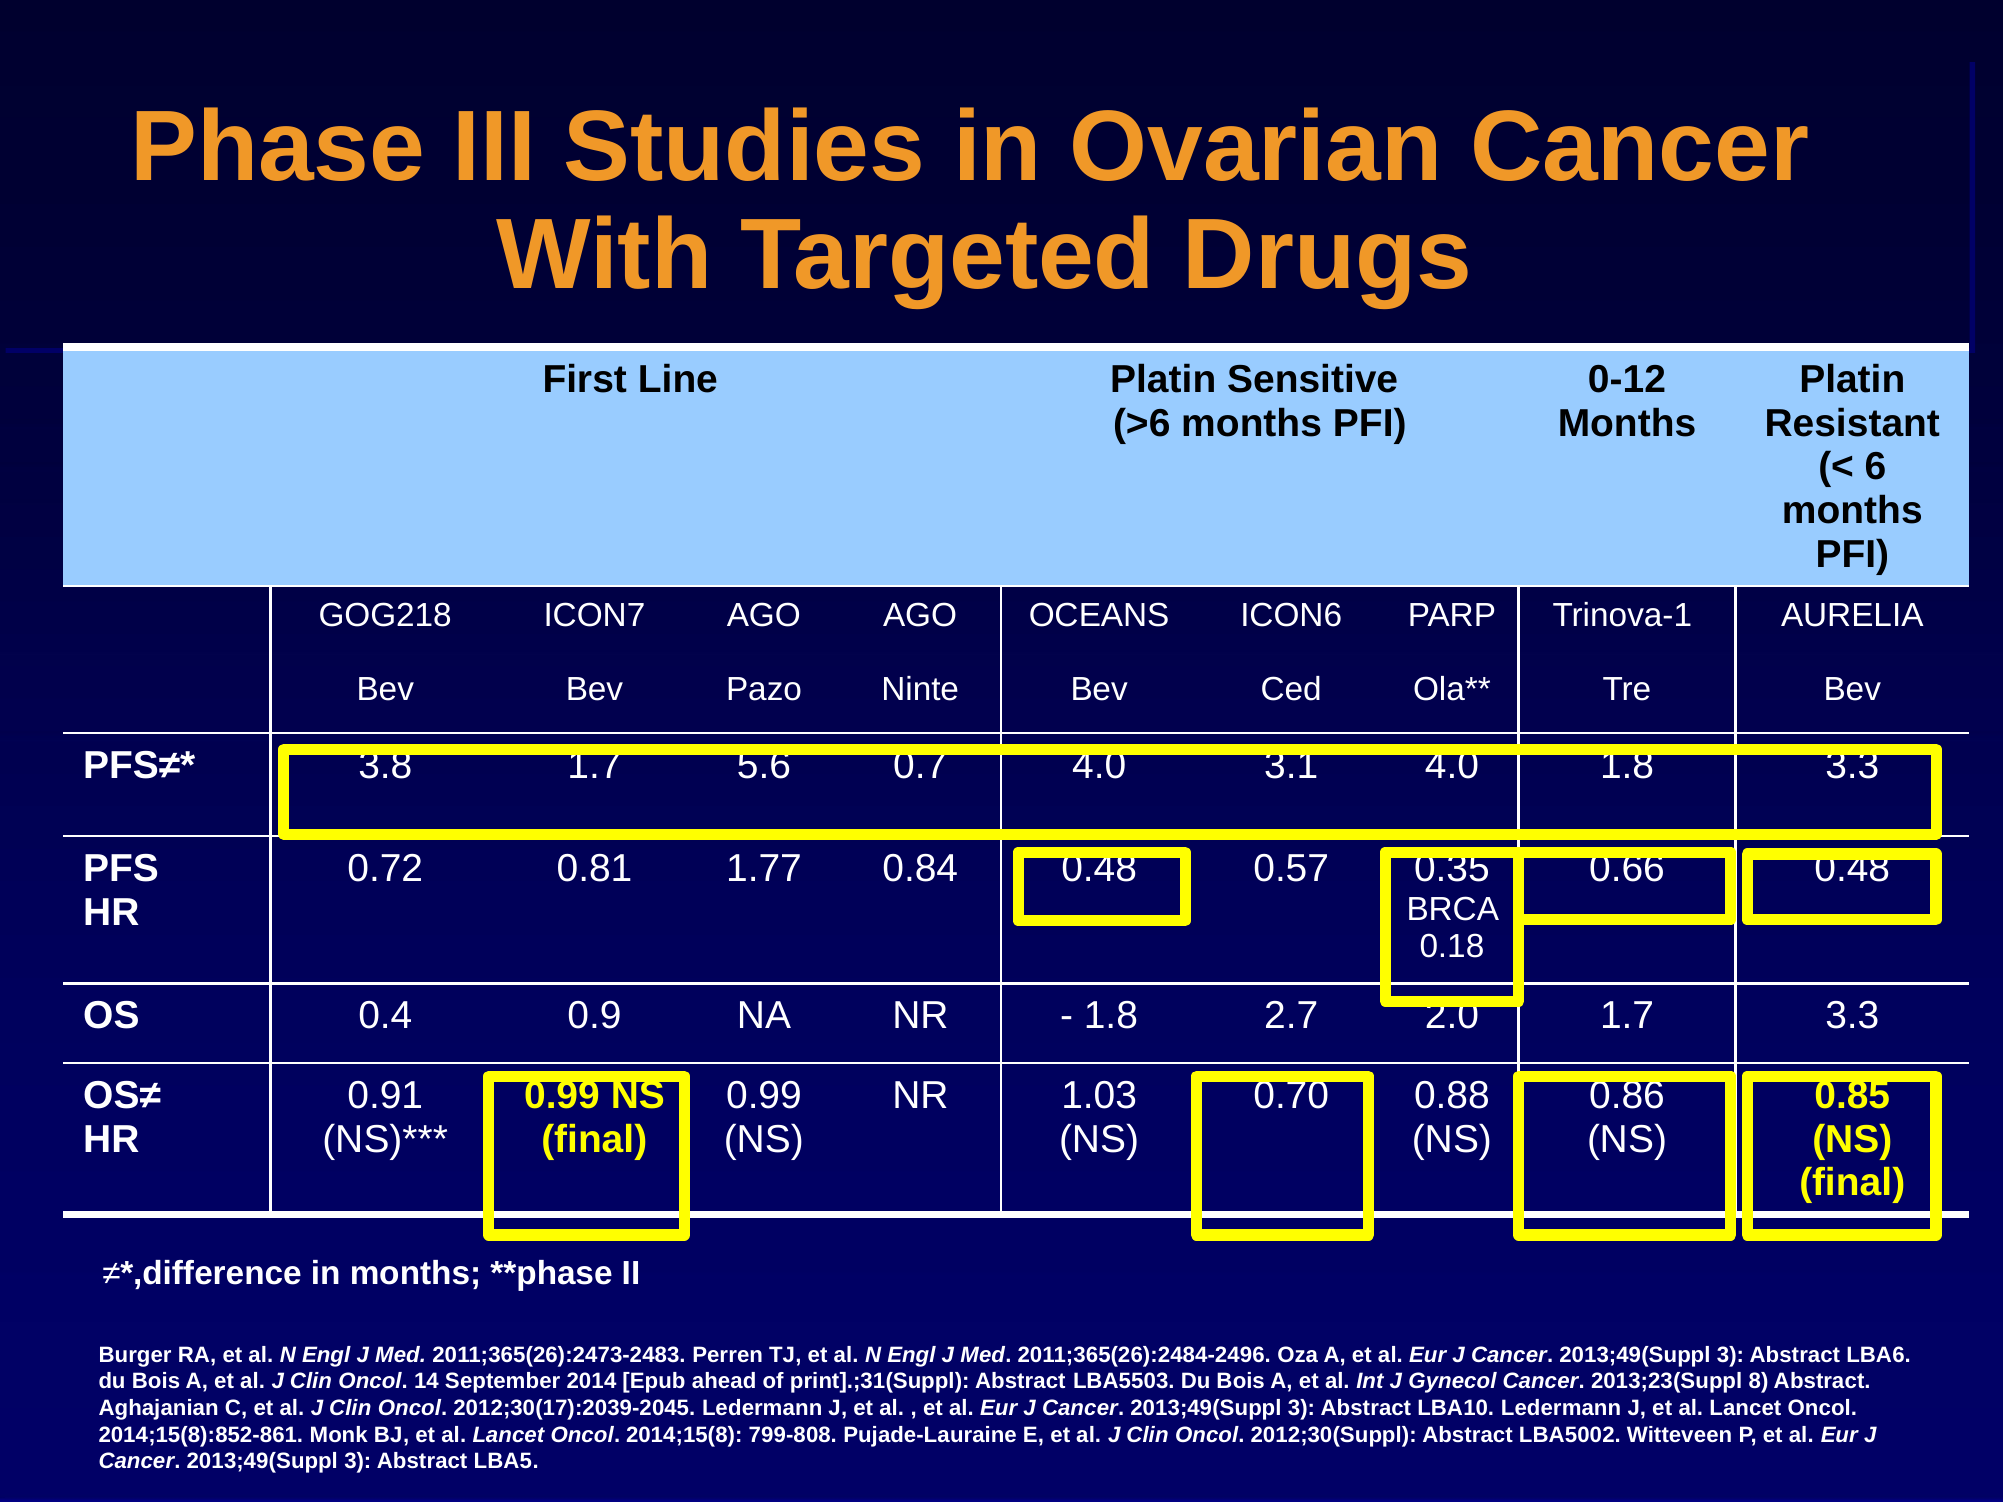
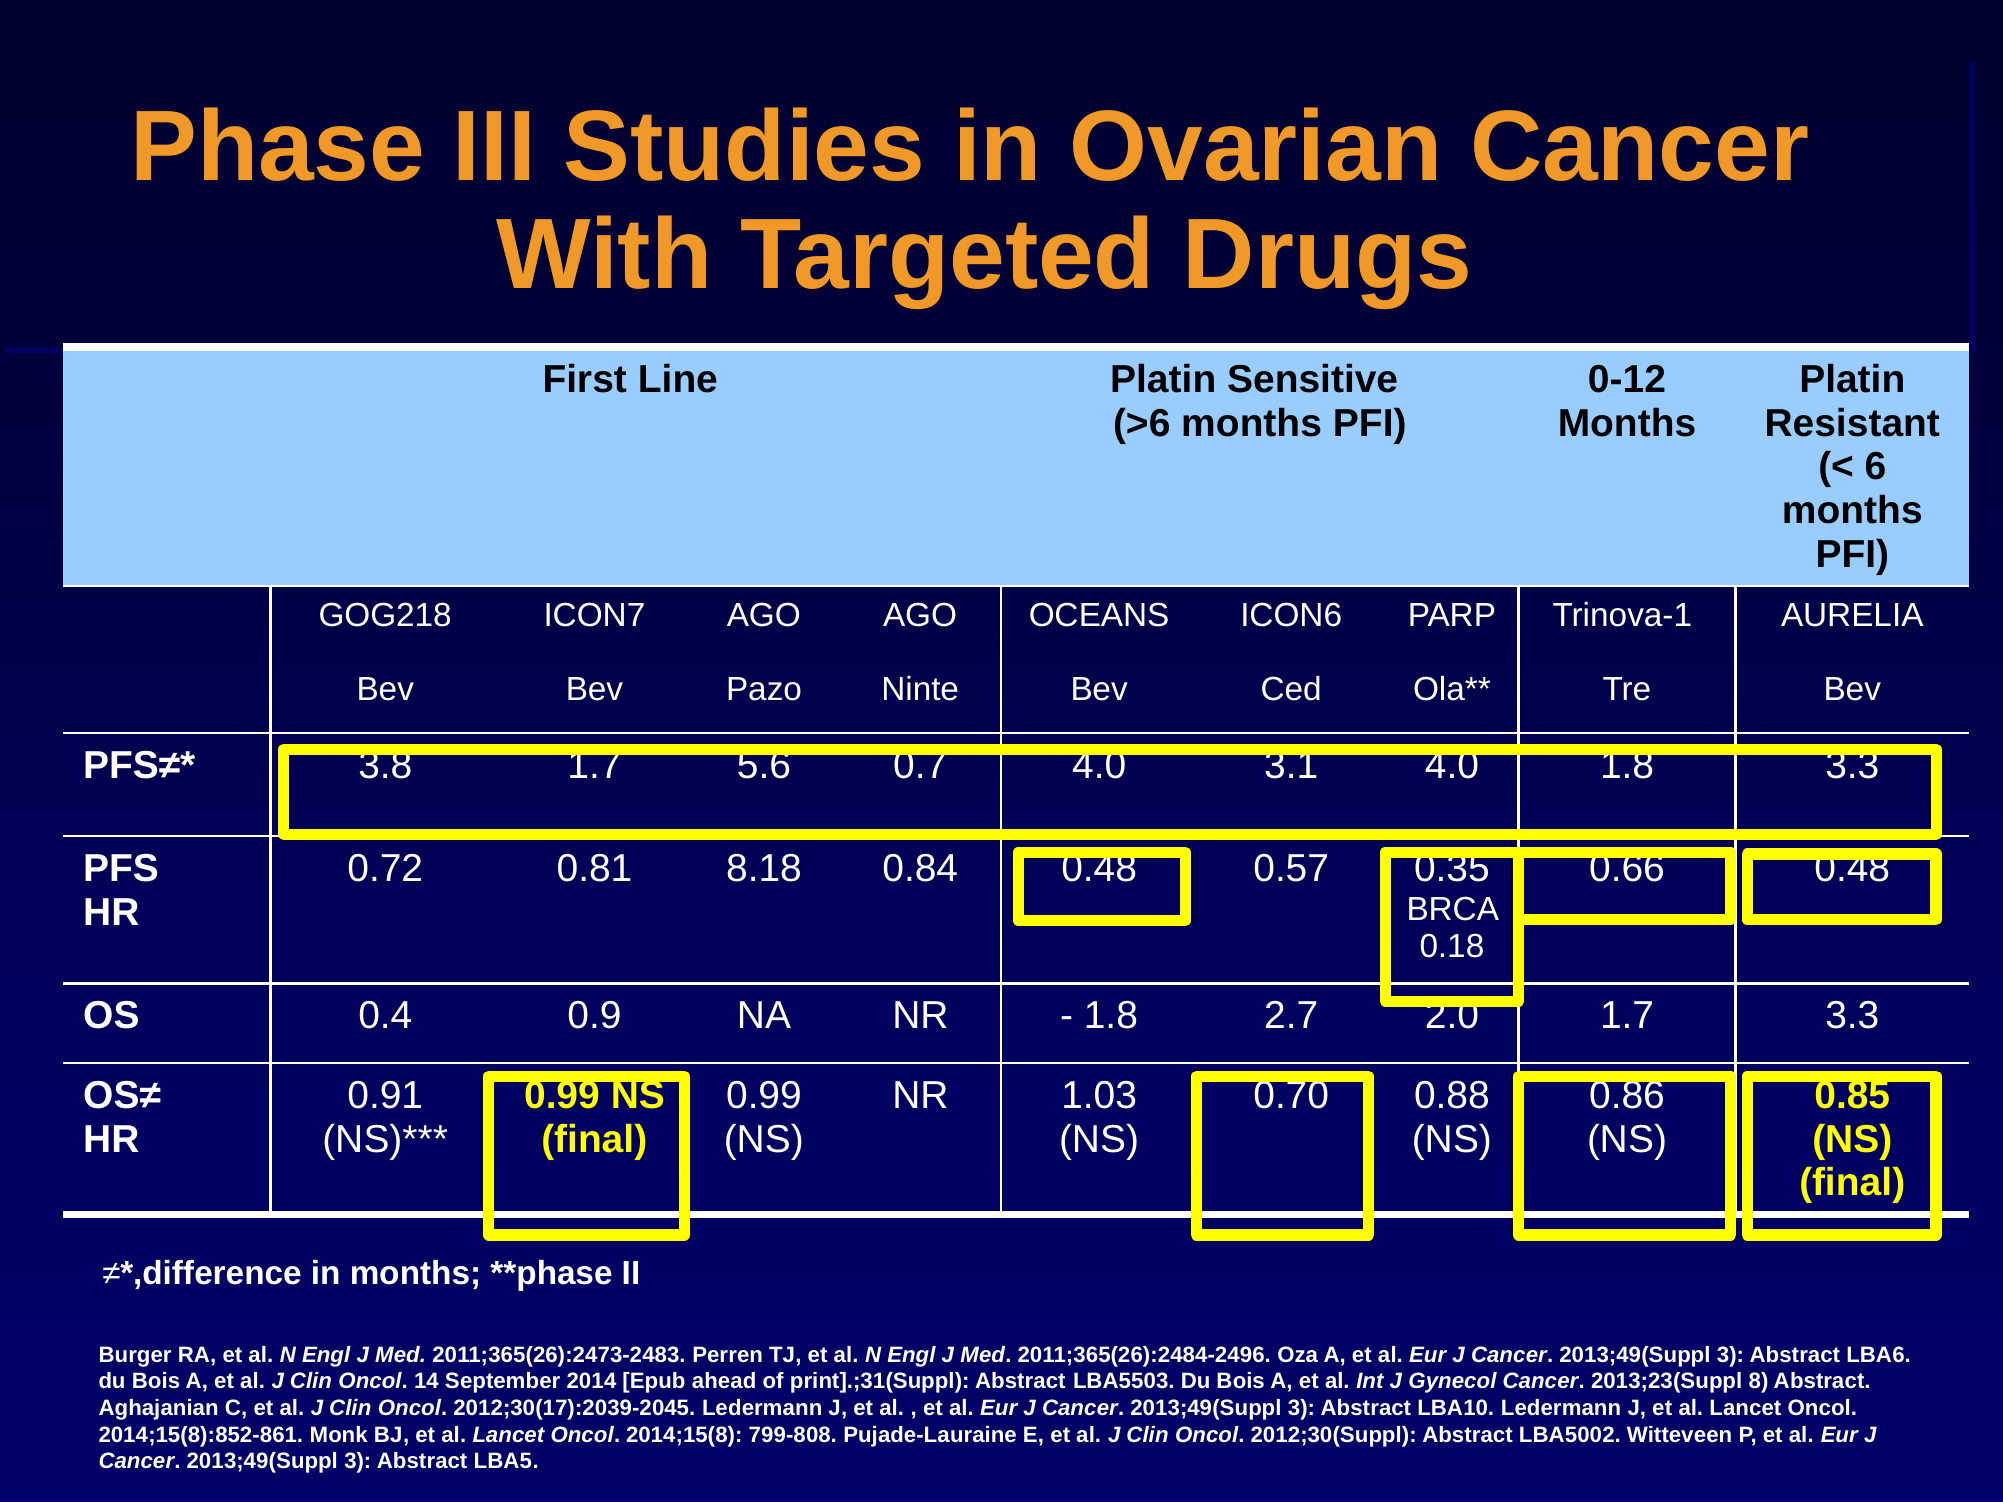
1.77: 1.77 -> 8.18 (764, 869)
